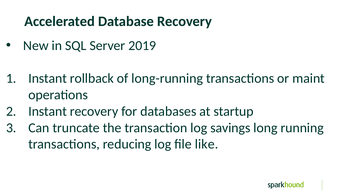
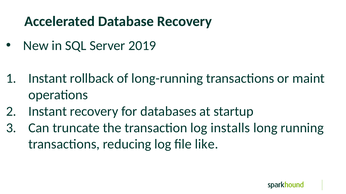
savings: savings -> installs (230, 128)
